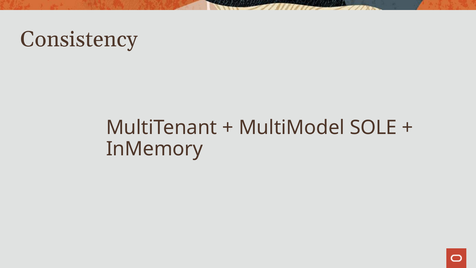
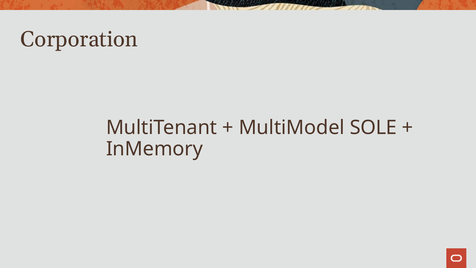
Consistency: Consistency -> Corporation (79, 39)
